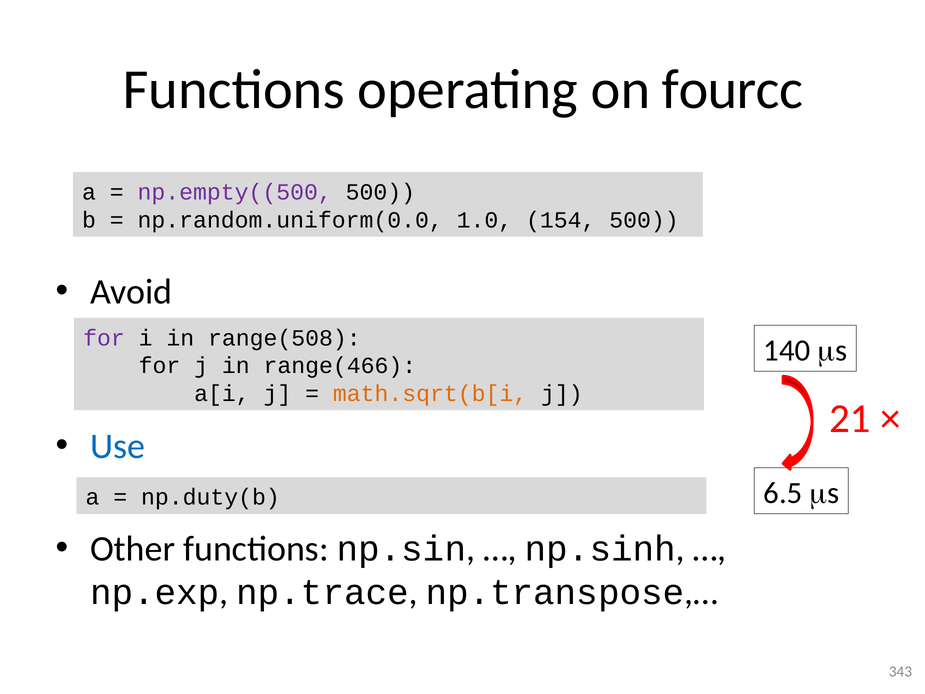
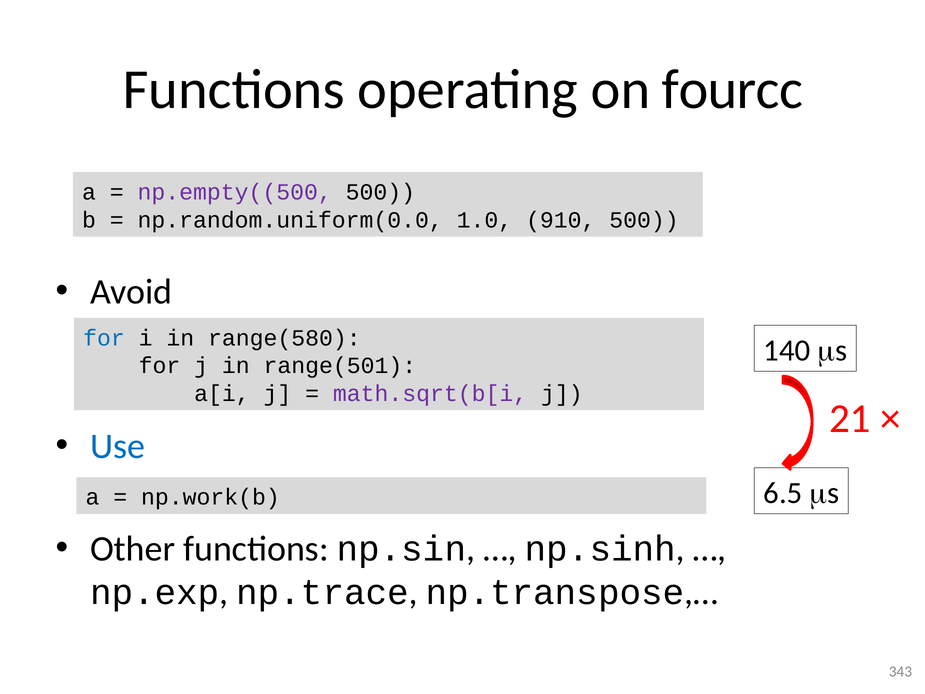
154: 154 -> 910 (561, 220)
for colour: purple -> blue (104, 338)
range(508: range(508 -> range(580 (284, 338)
range(466: range(466 -> range(501 (340, 366)
math.sqrt(b[i colour: orange -> purple (430, 393)
np.duty(b: np.duty(b -> np.work(b (210, 497)
